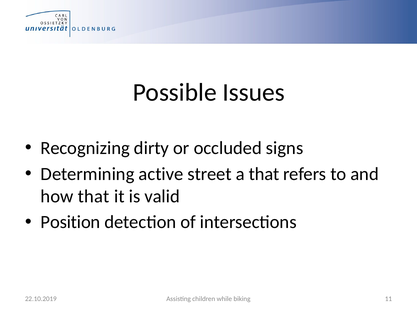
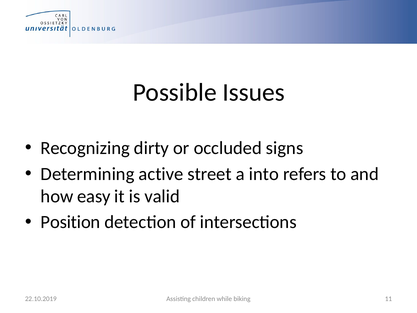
a that: that -> into (264, 174)
how that: that -> easy (94, 196)
